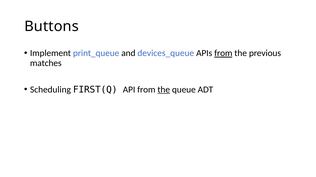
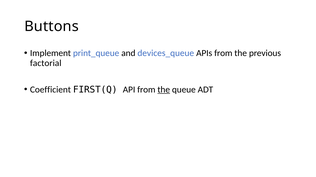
from underline: present -> none (223, 53)
matches: matches -> factorial (46, 63)
Scheduling: Scheduling -> Coefficient (50, 90)
